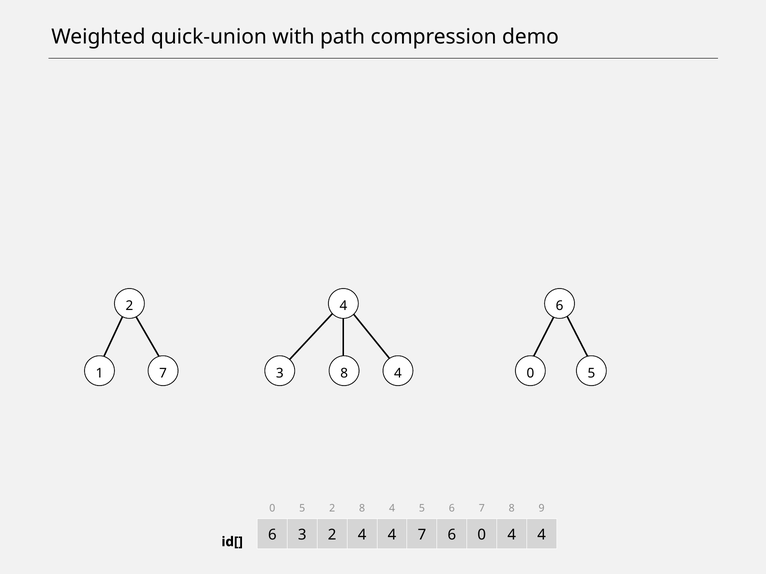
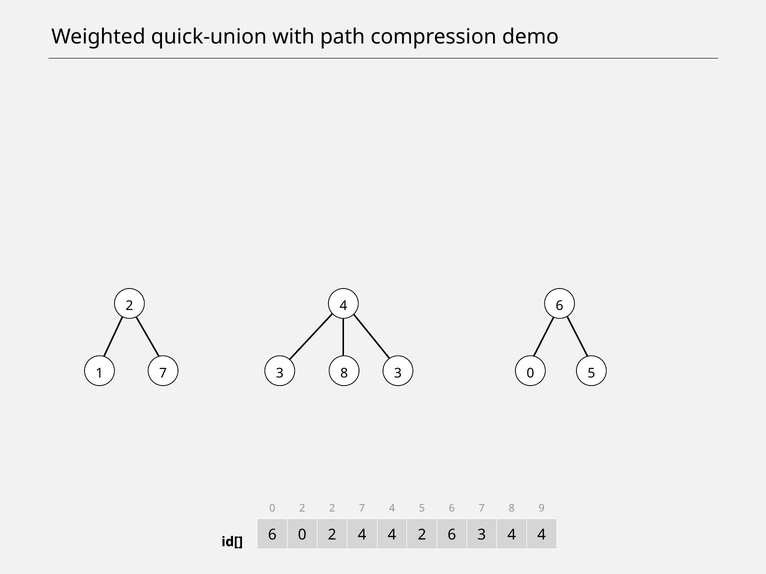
4: 4 -> 3 (398, 374)
0 5: 5 -> 2 (302, 509)
2 8: 8 -> 7 (362, 509)
6 3: 3 -> 0 (302, 535)
7: 7 -> 2 (422, 535)
6 0: 0 -> 3 (482, 535)
